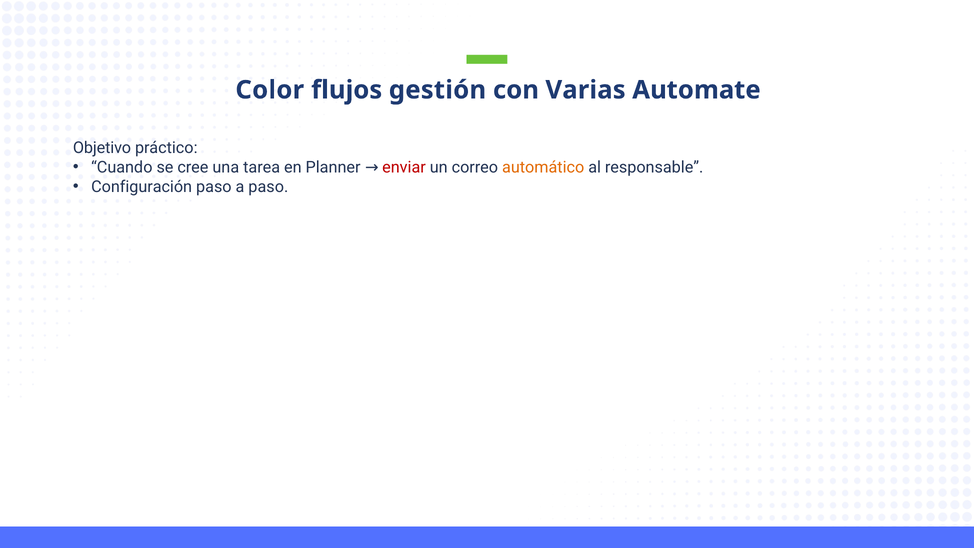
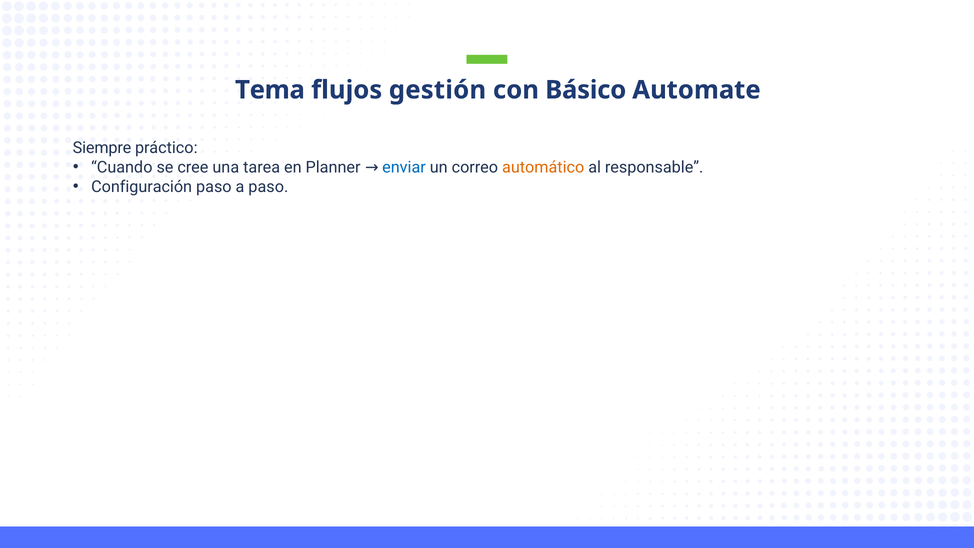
Color: Color -> Tema (270, 90)
Varias: Varias -> Básico (586, 90)
Objetivo: Objetivo -> Siempre (102, 148)
enviar colour: red -> blue (404, 167)
